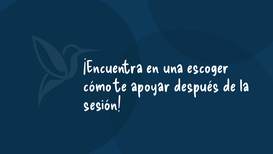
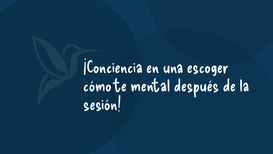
¡Encuentra: ¡Encuentra -> ¡Conciencia (113, 67)
apoyar: apoyar -> mental (150, 86)
